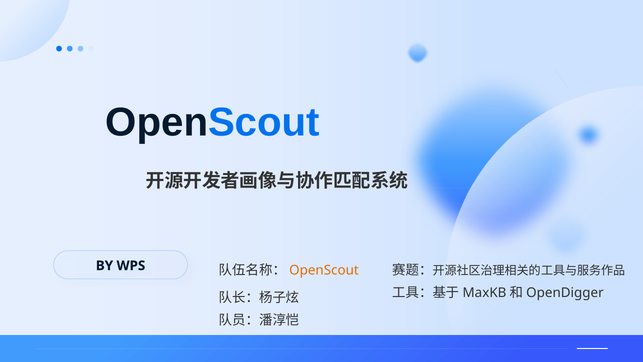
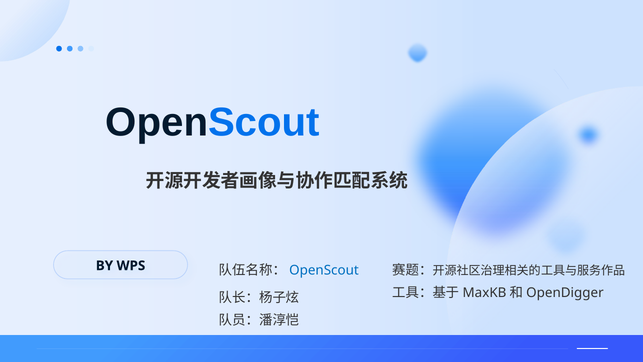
OpenScout colour: orange -> blue (324, 270)
